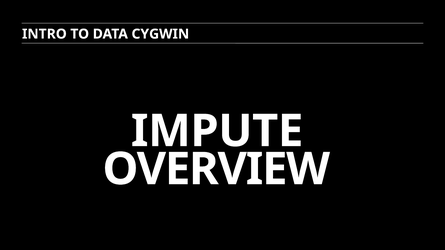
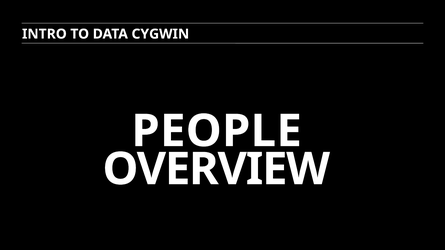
IMPUTE: IMPUTE -> PEOPLE (217, 131)
